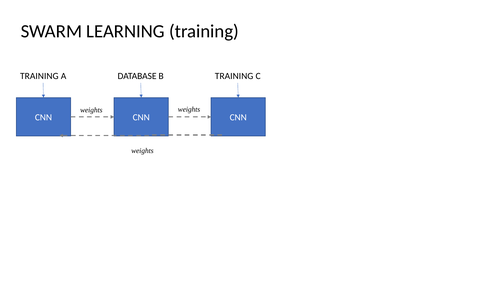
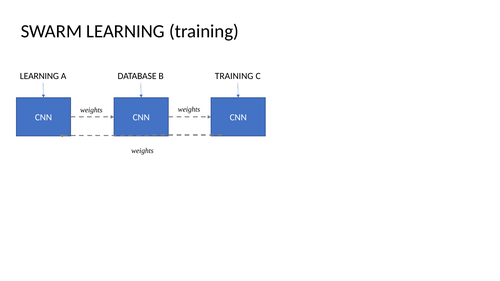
TRAINING: TRAINING -> LEARNING (39, 76)
